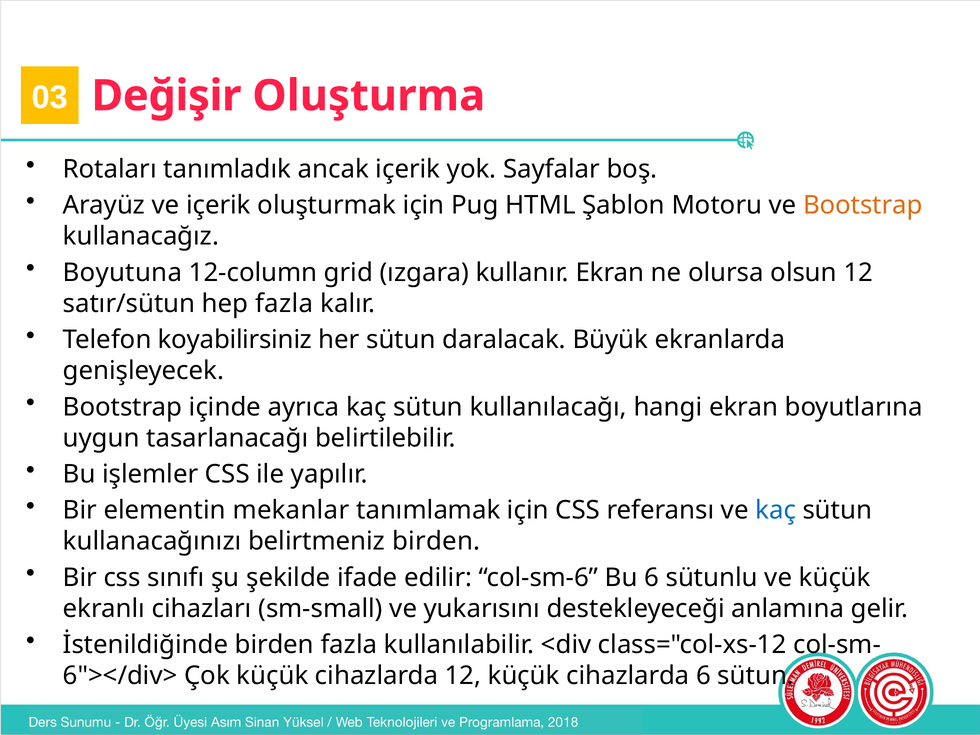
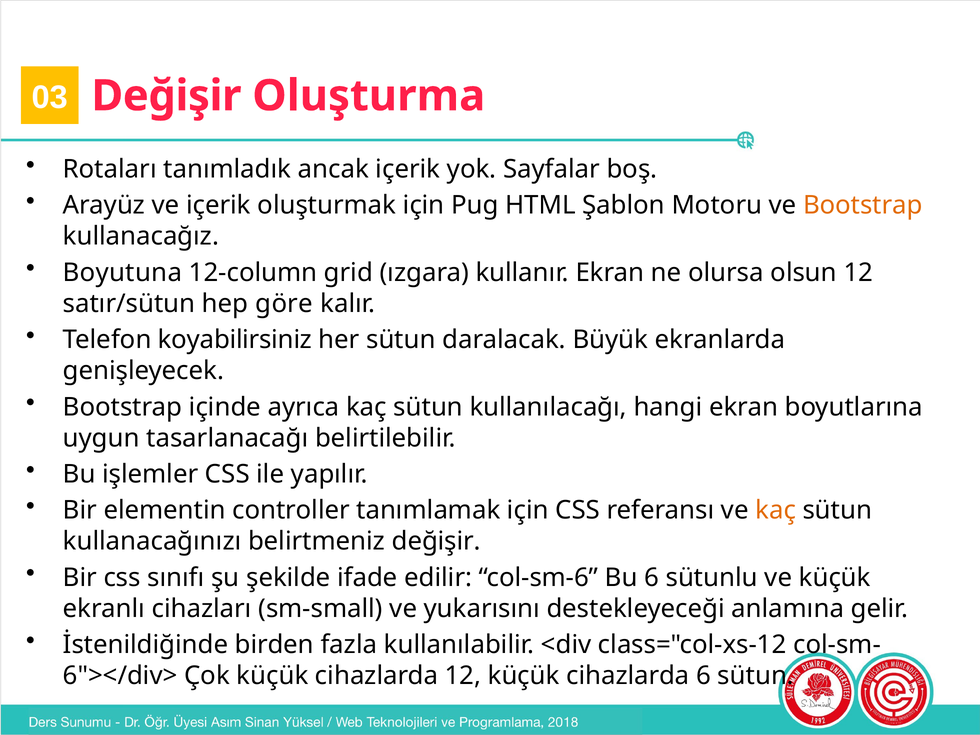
hep fazla: fazla -> göre (284, 304)
mekanlar: mekanlar -> controller (291, 510)
kaç colour: blue -> orange (776, 510)
belirtmeniz birden: birden -> değişir (436, 541)
